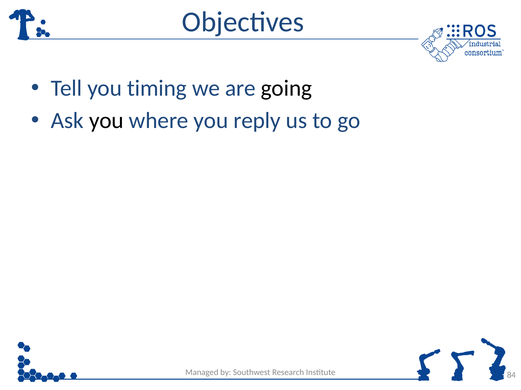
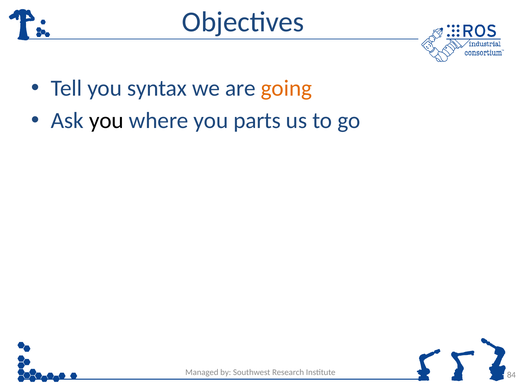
timing: timing -> syntax (157, 88)
going colour: black -> orange (286, 88)
reply: reply -> parts (257, 121)
